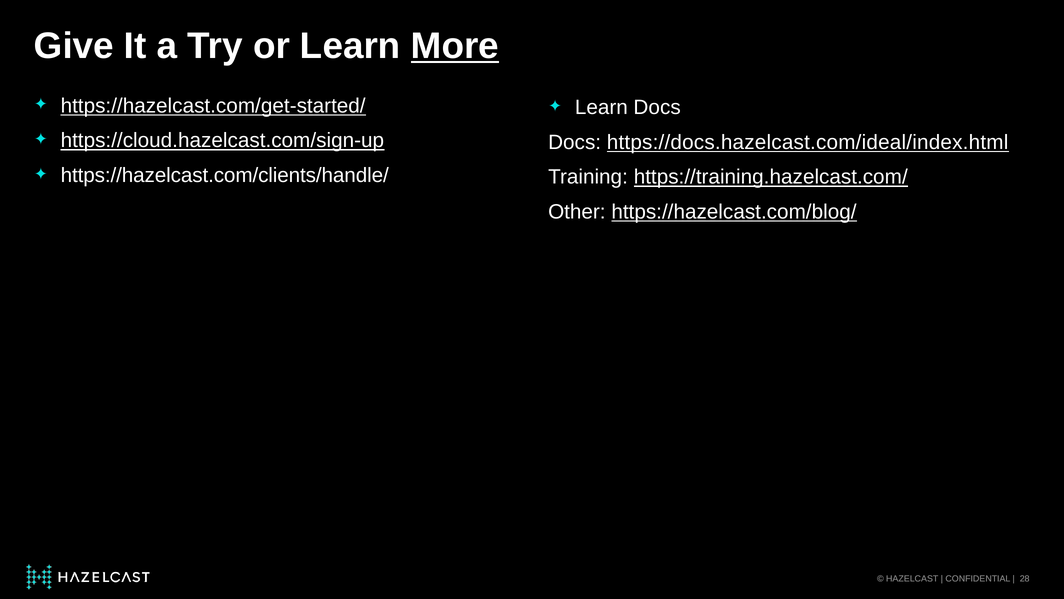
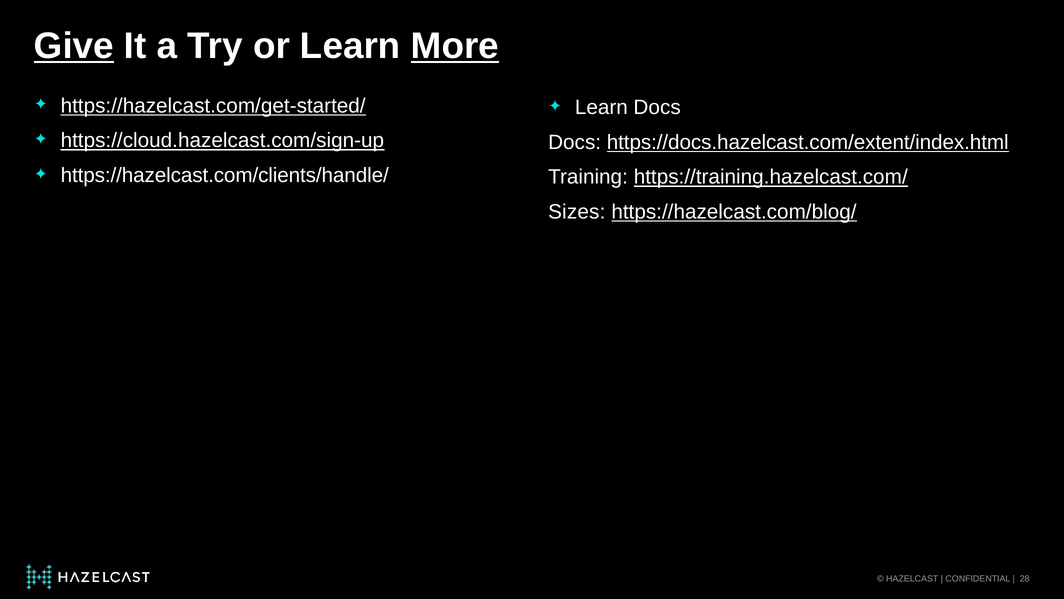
Give underline: none -> present (74, 46)
https://docs.hazelcast.com/ideal/index.html: https://docs.hazelcast.com/ideal/index.html -> https://docs.hazelcast.com/extent/index.html (808, 142)
Other: Other -> Sizes (577, 212)
